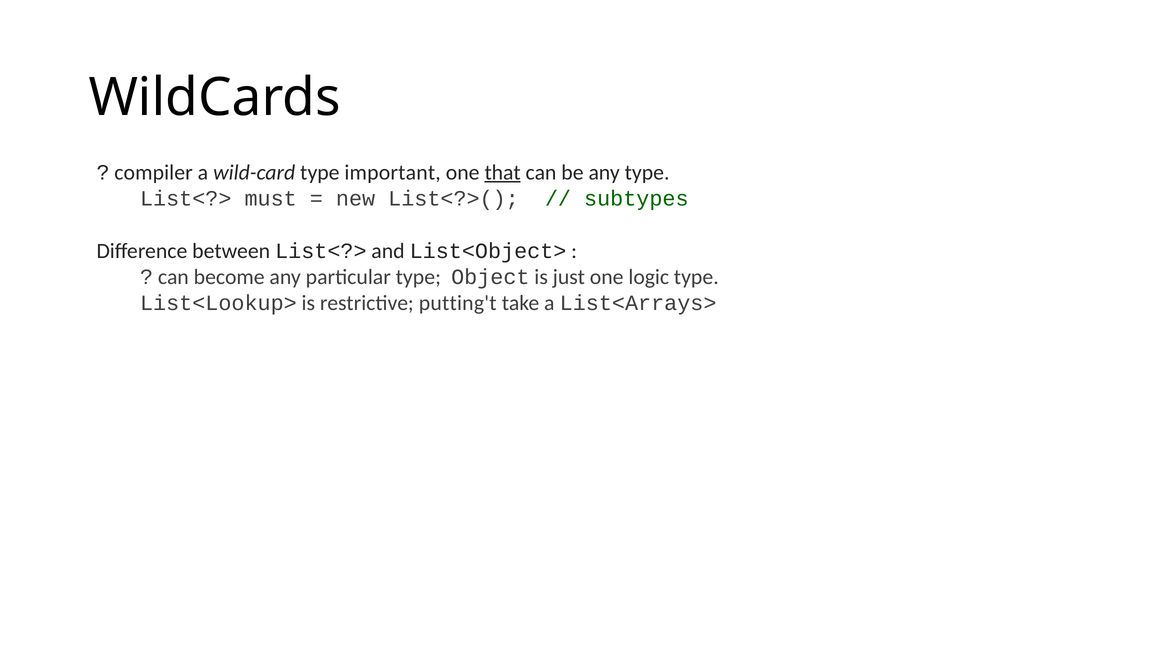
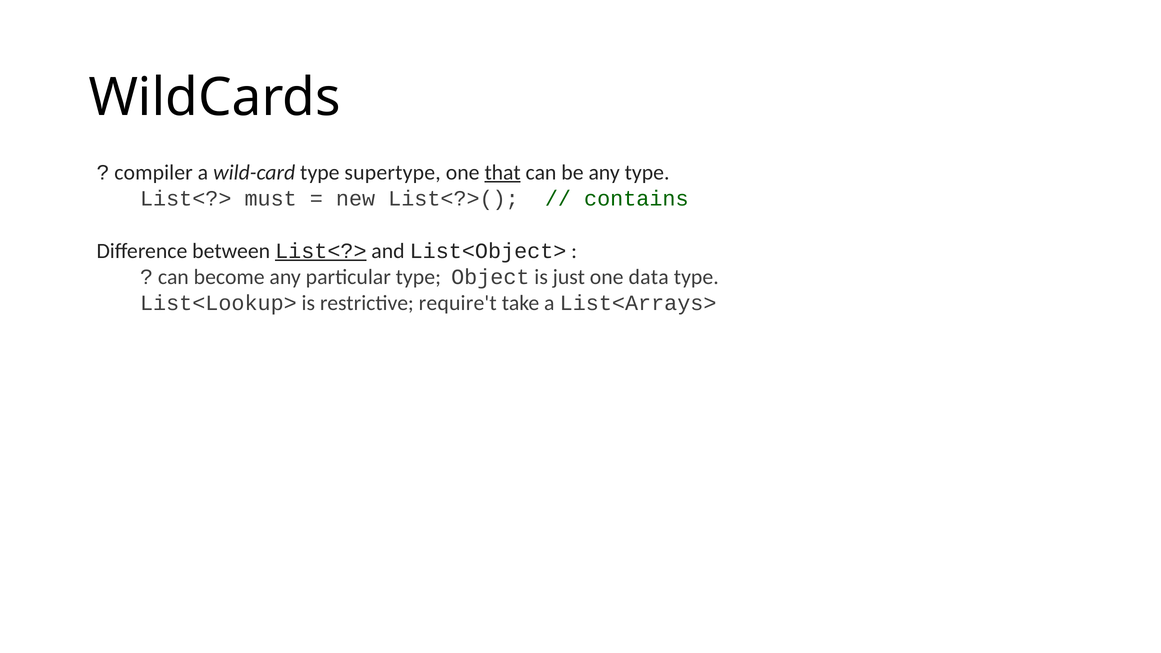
important: important -> supertype (393, 172)
subtypes: subtypes -> contains (636, 199)
List<?> underline: none -> present (321, 251)
logic: logic -> data (649, 277)
putting't: putting't -> require't (458, 303)
